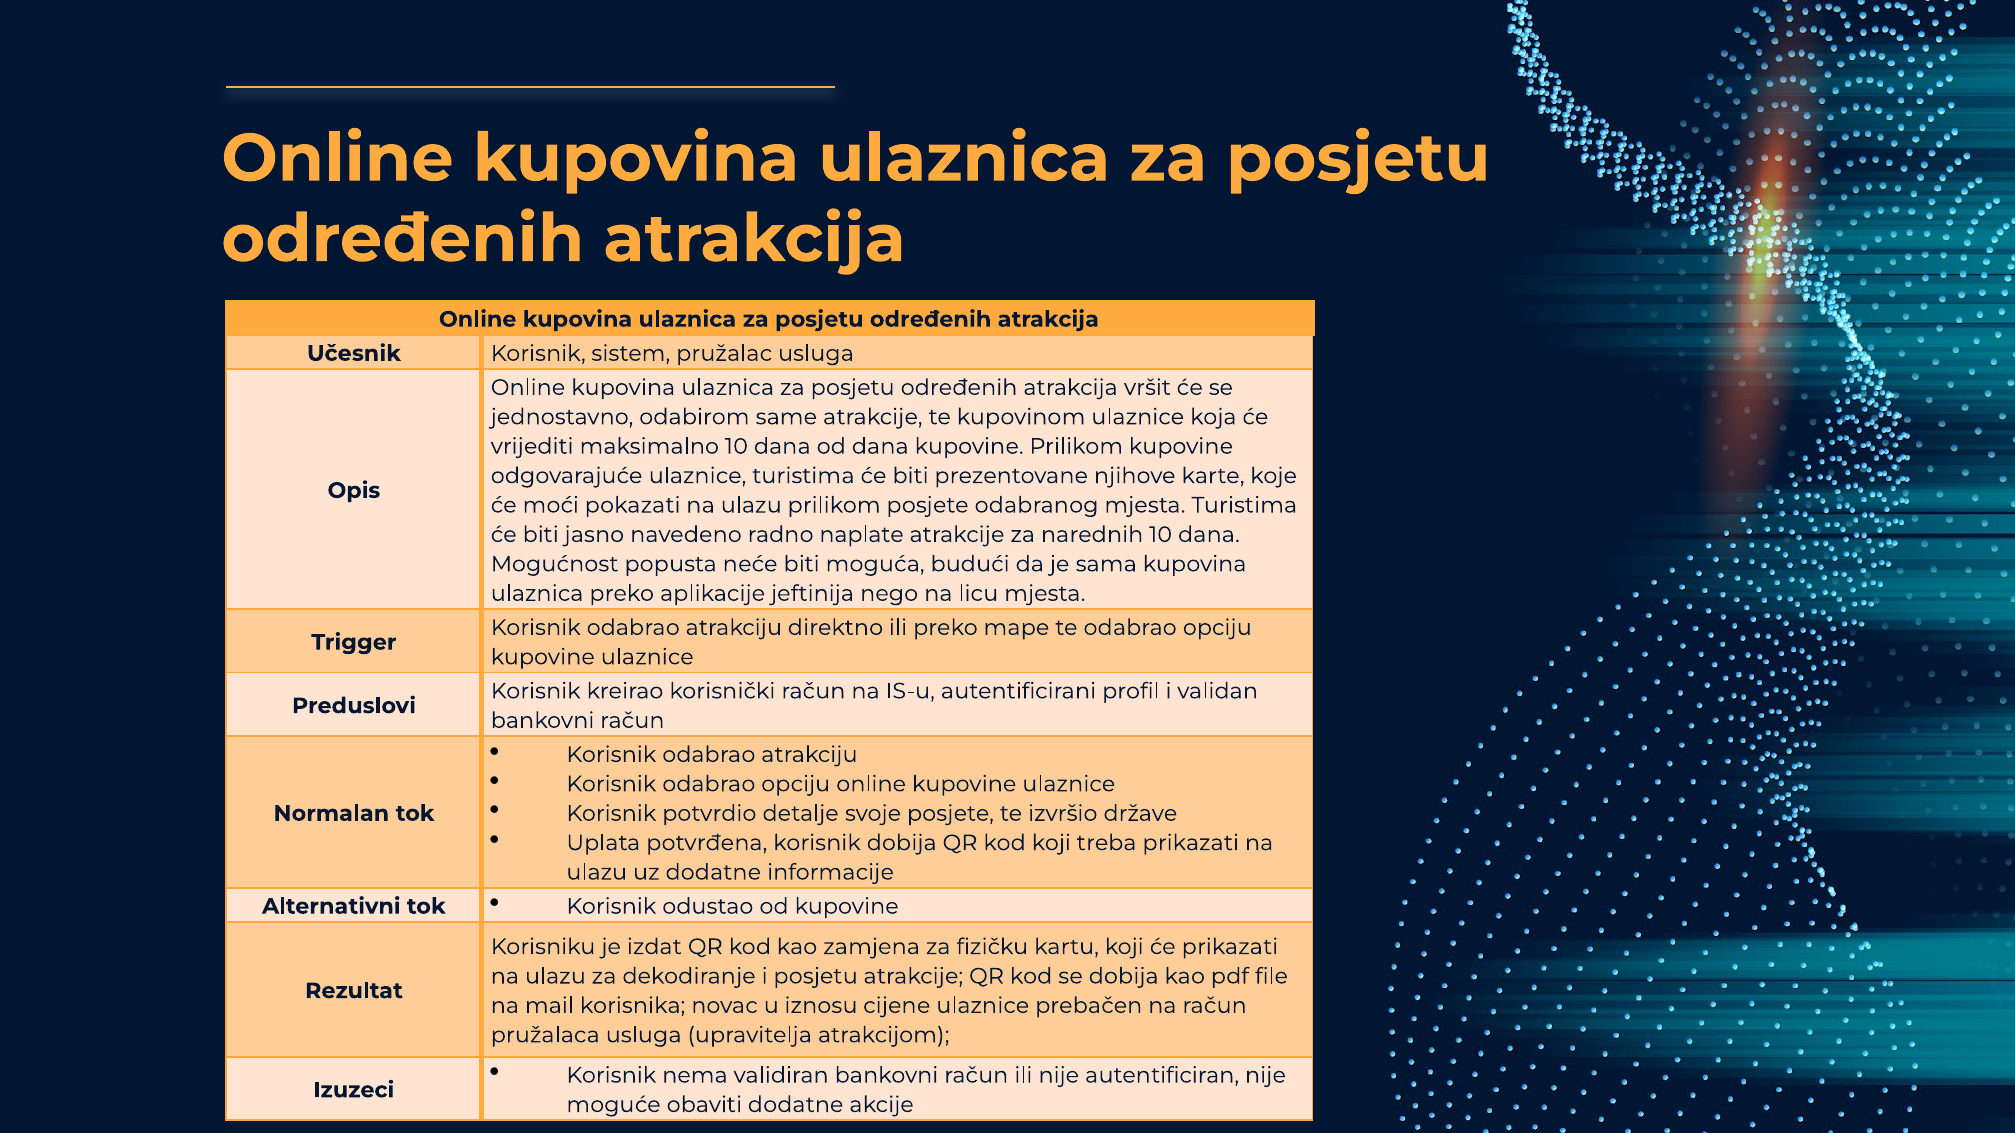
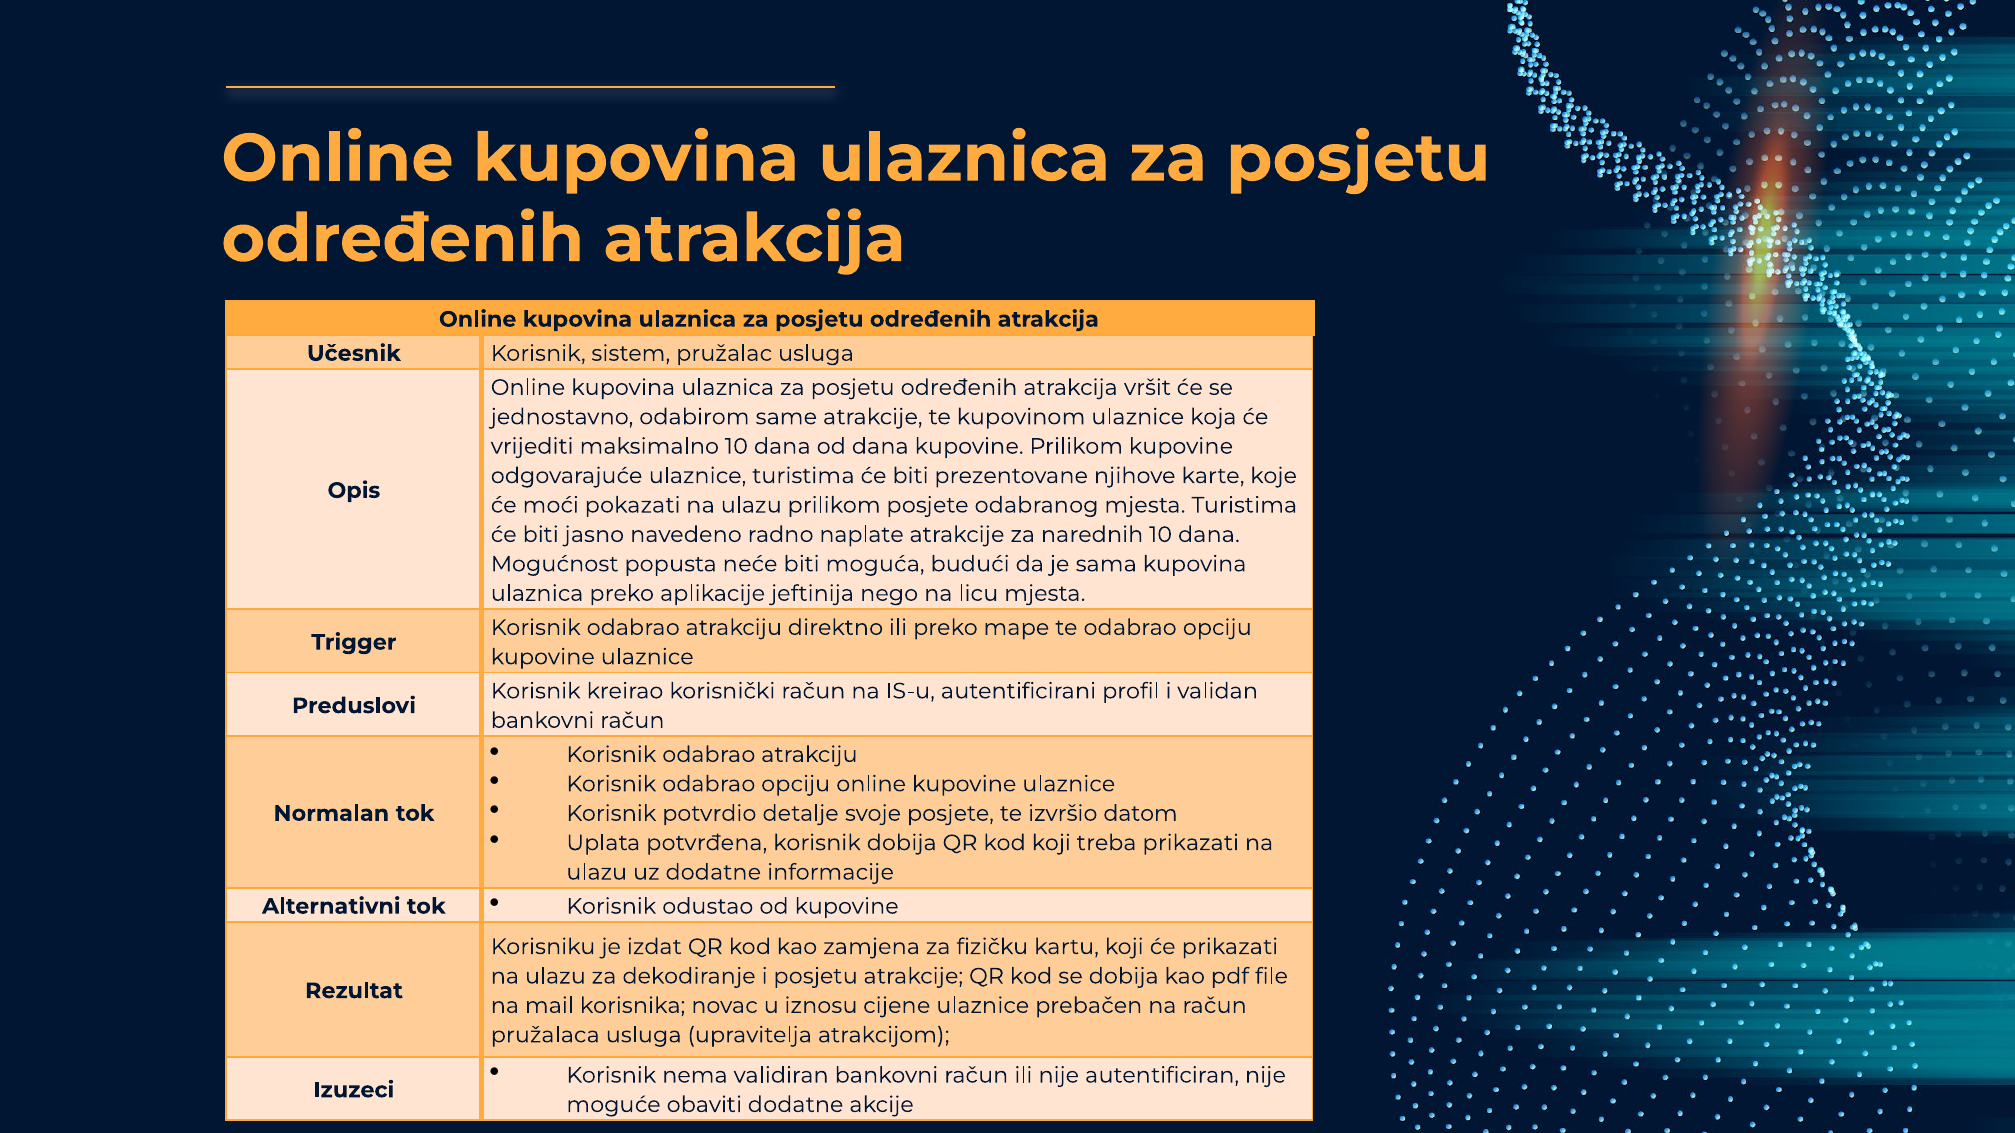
države: države -> datom (1140, 814)
